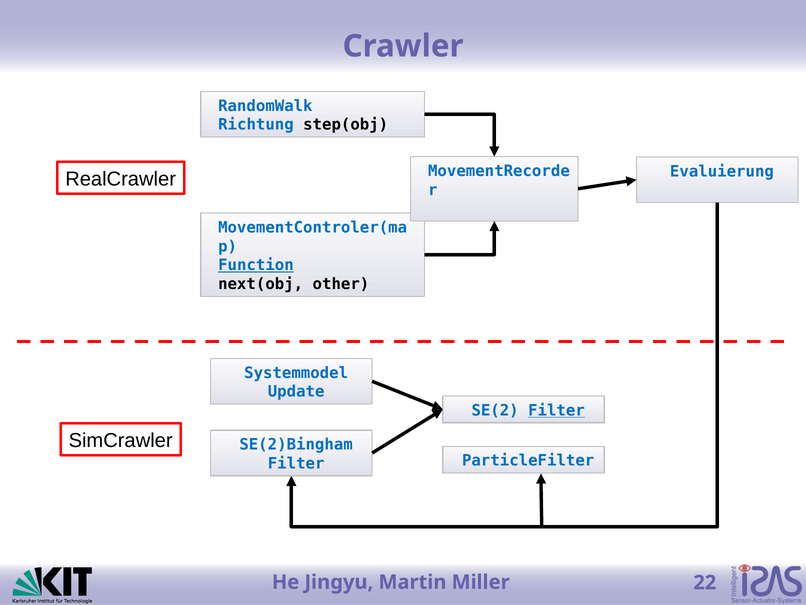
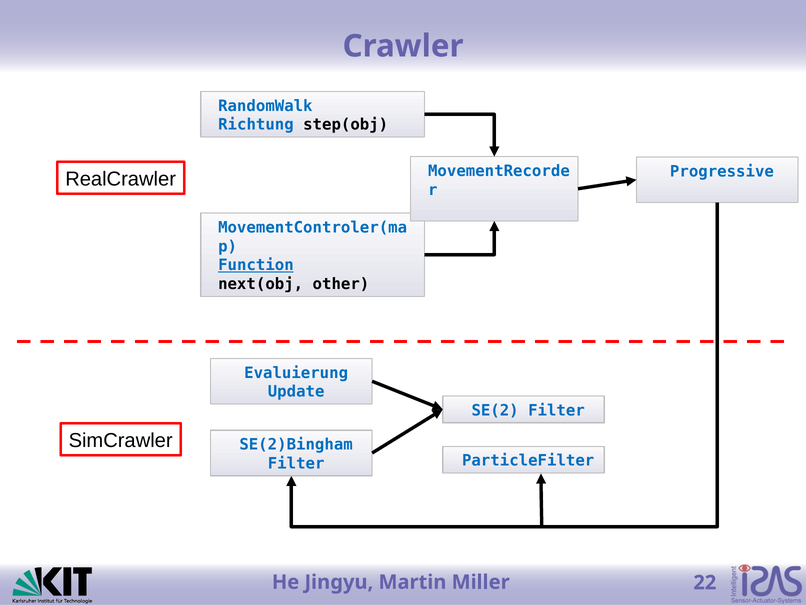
Evaluierung: Evaluierung -> Progressive (722, 171)
Systemmodel: Systemmodel -> Evaluierung (296, 373)
Filter underline: present -> none (556, 410)
